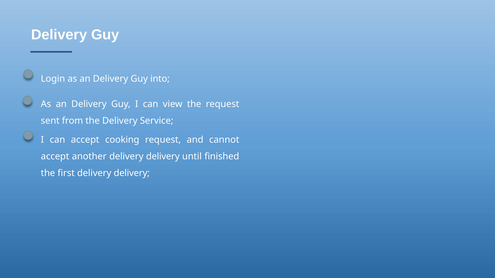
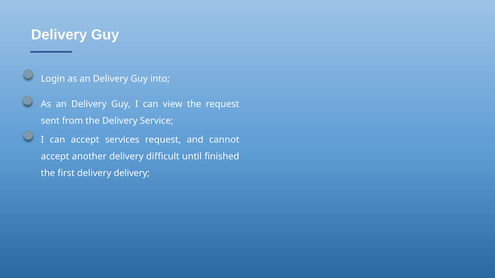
cooking: cooking -> services (122, 140)
another delivery delivery: delivery -> difficult (163, 157)
